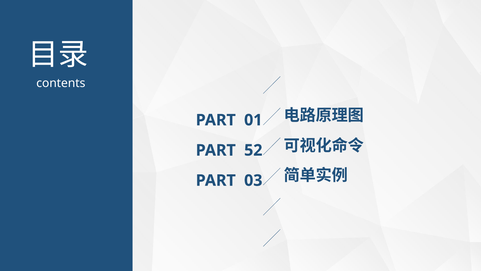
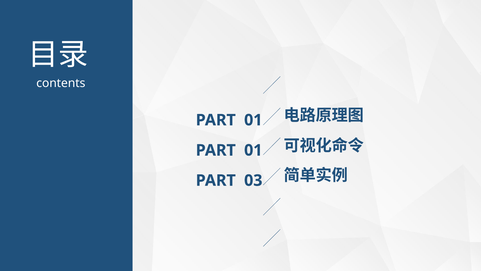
52: 52 -> 01 (253, 150)
